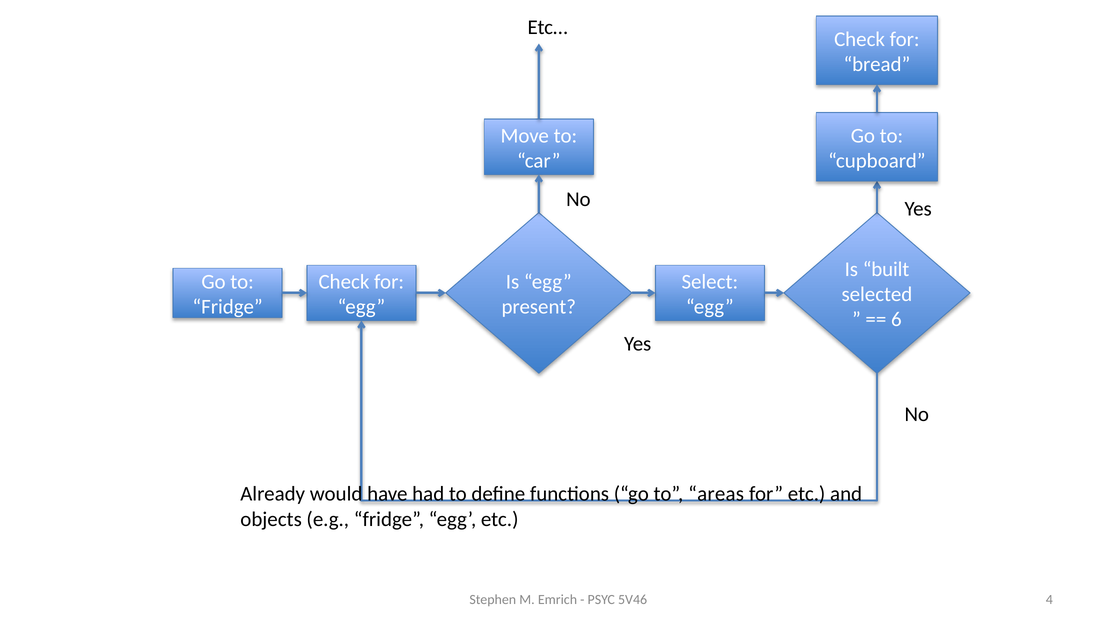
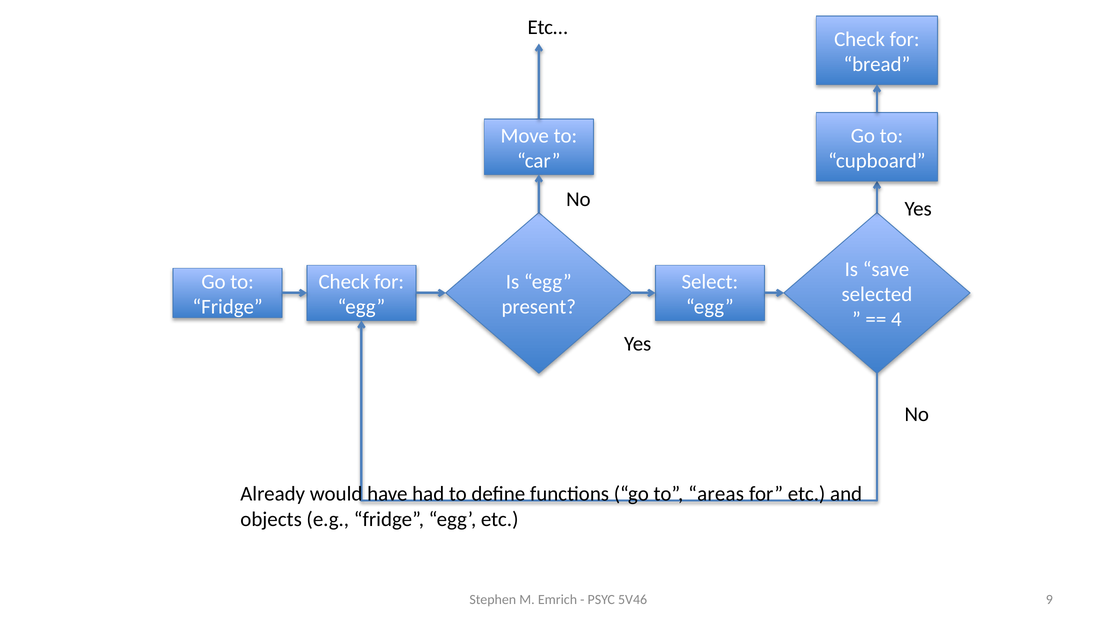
built: built -> save (886, 269)
6: 6 -> 4 (896, 320)
4: 4 -> 9 (1049, 600)
